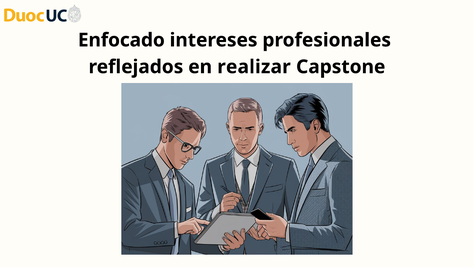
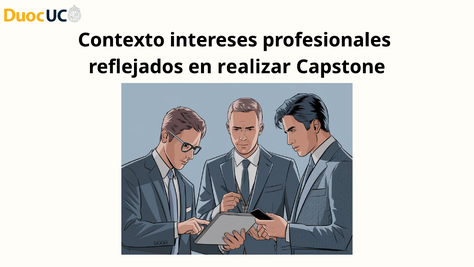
Enfocado: Enfocado -> Contexto (121, 40)
